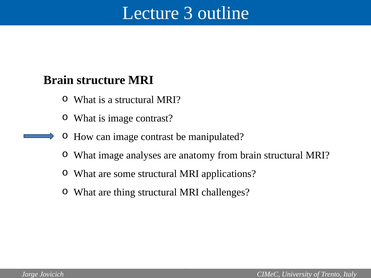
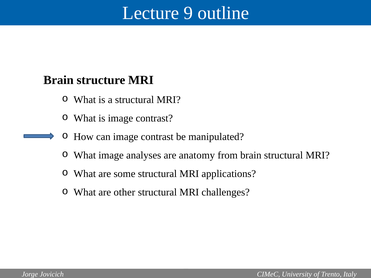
3: 3 -> 9 (188, 13)
thing: thing -> other (124, 192)
